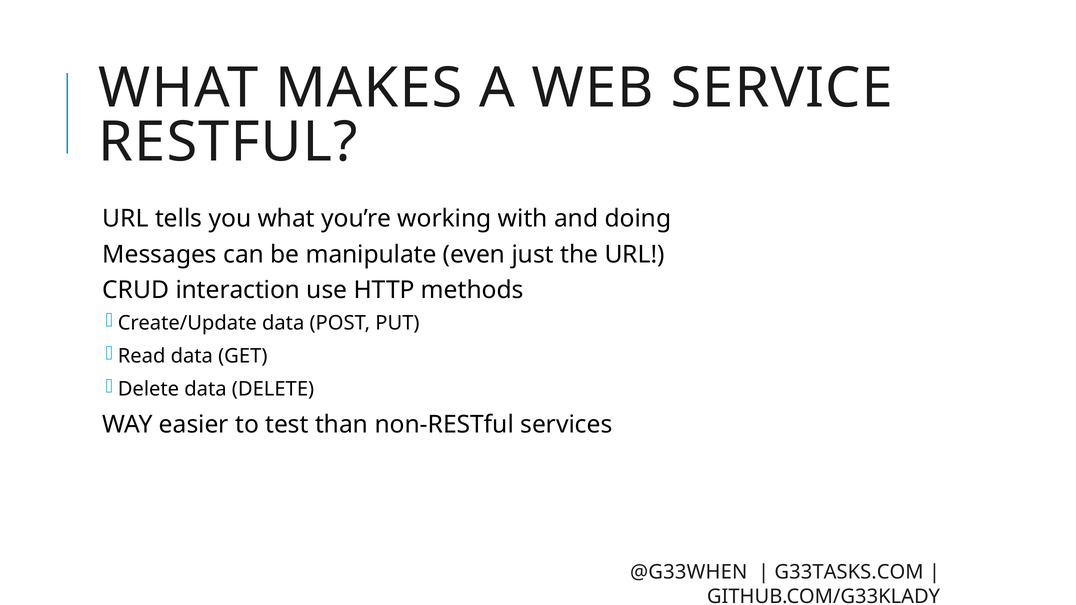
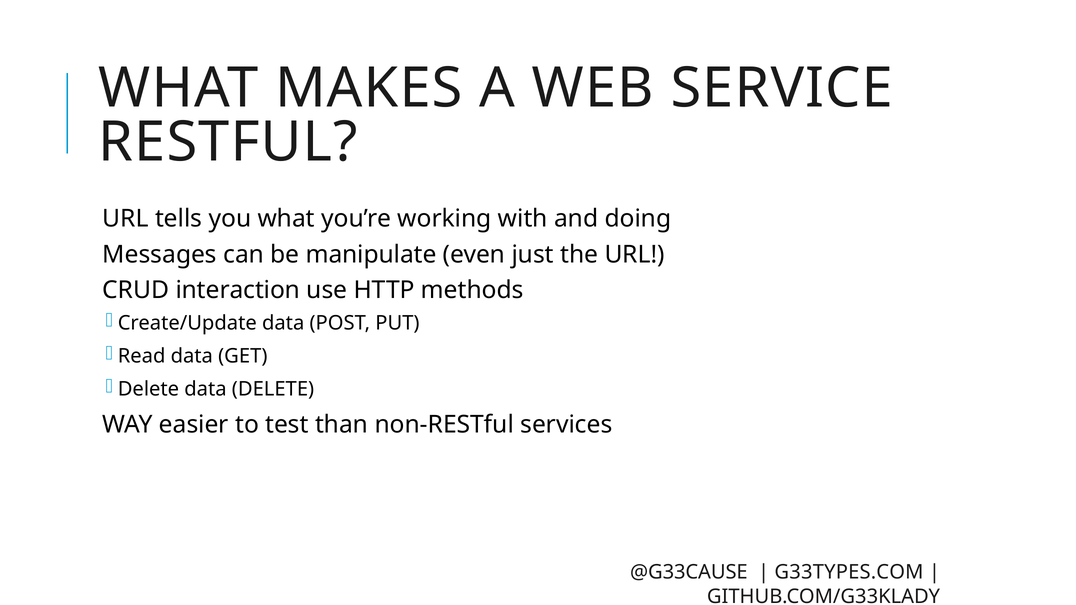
@G33WHEN: @G33WHEN -> @G33CAUSE (689, 572)
G33TASKS.COM: G33TASKS.COM -> G33TYPES.COM (849, 572)
